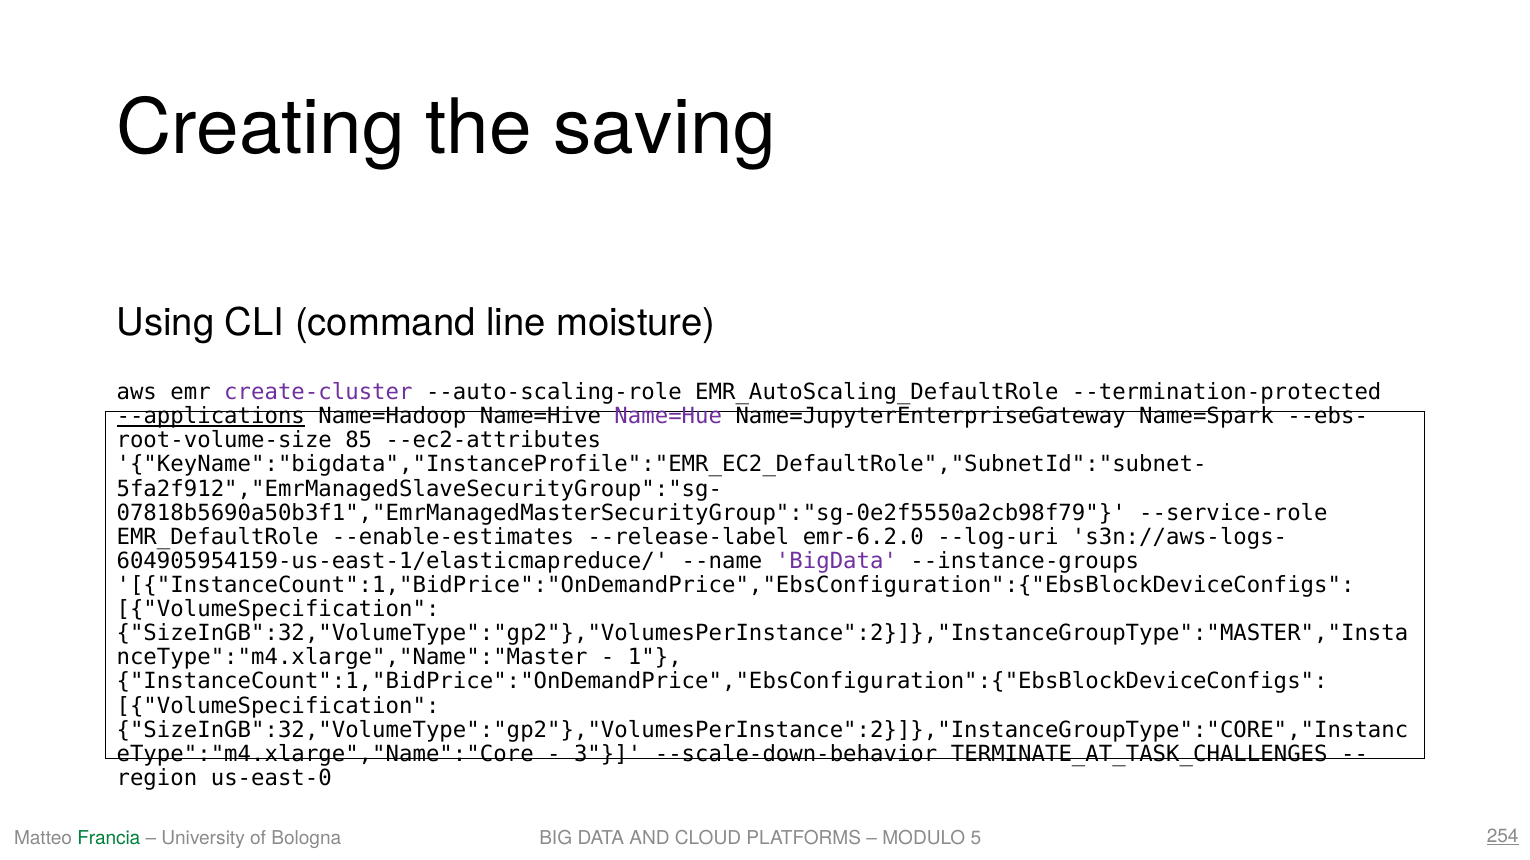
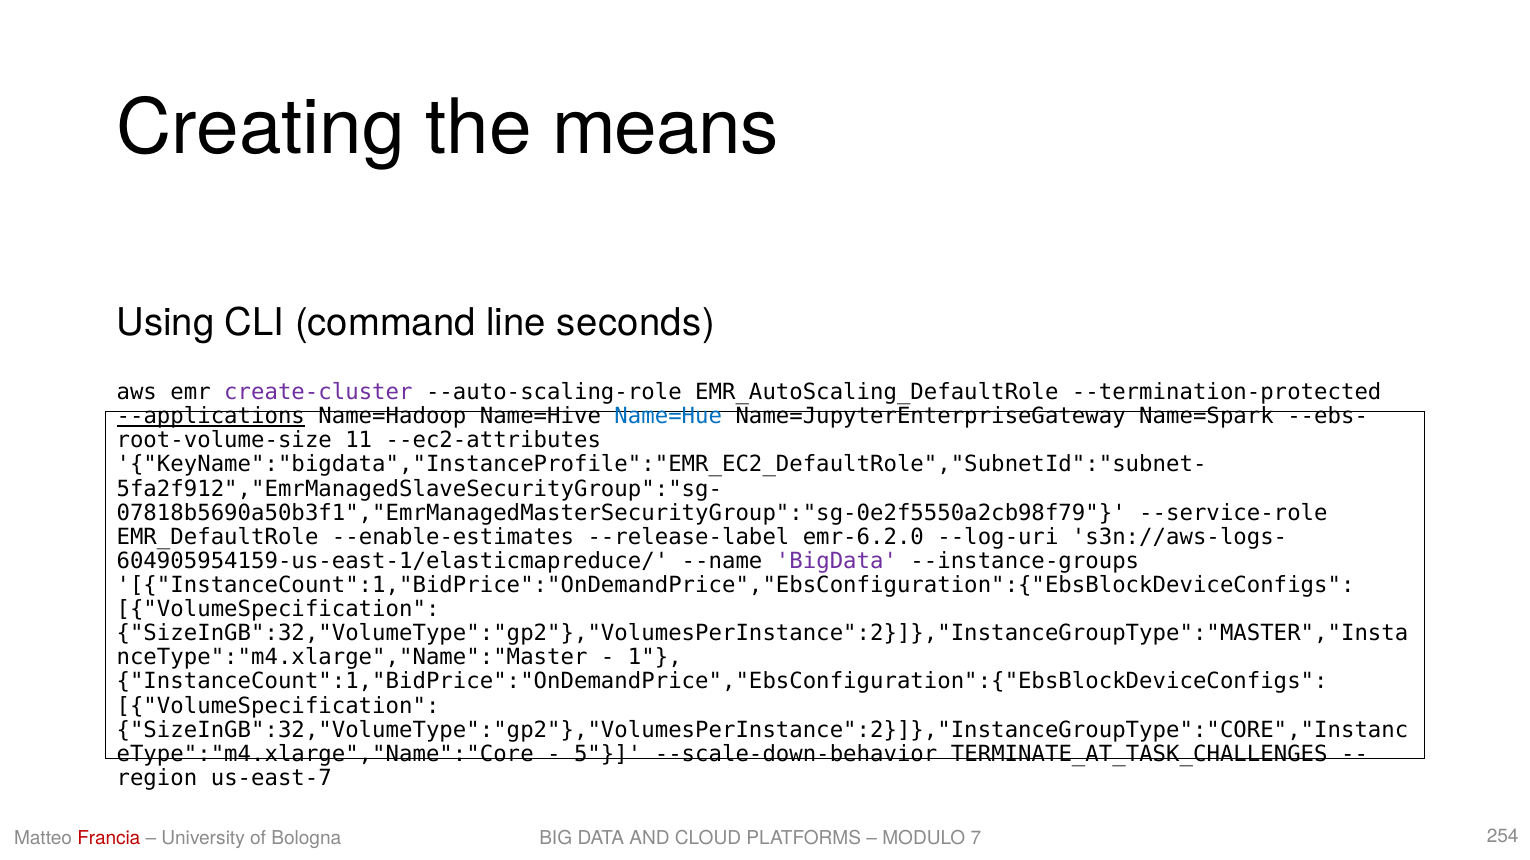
saving: saving -> means (665, 128)
moisture: moisture -> seconds (636, 323)
Name=Hue colour: purple -> blue (668, 417)
85: 85 -> 11 (359, 441)
3: 3 -> 5 (608, 754)
us-east-0: us-east-0 -> us-east-7 (271, 779)
Francia colour: green -> red (109, 839)
5: 5 -> 7 (976, 839)
254 underline: present -> none (1503, 837)
